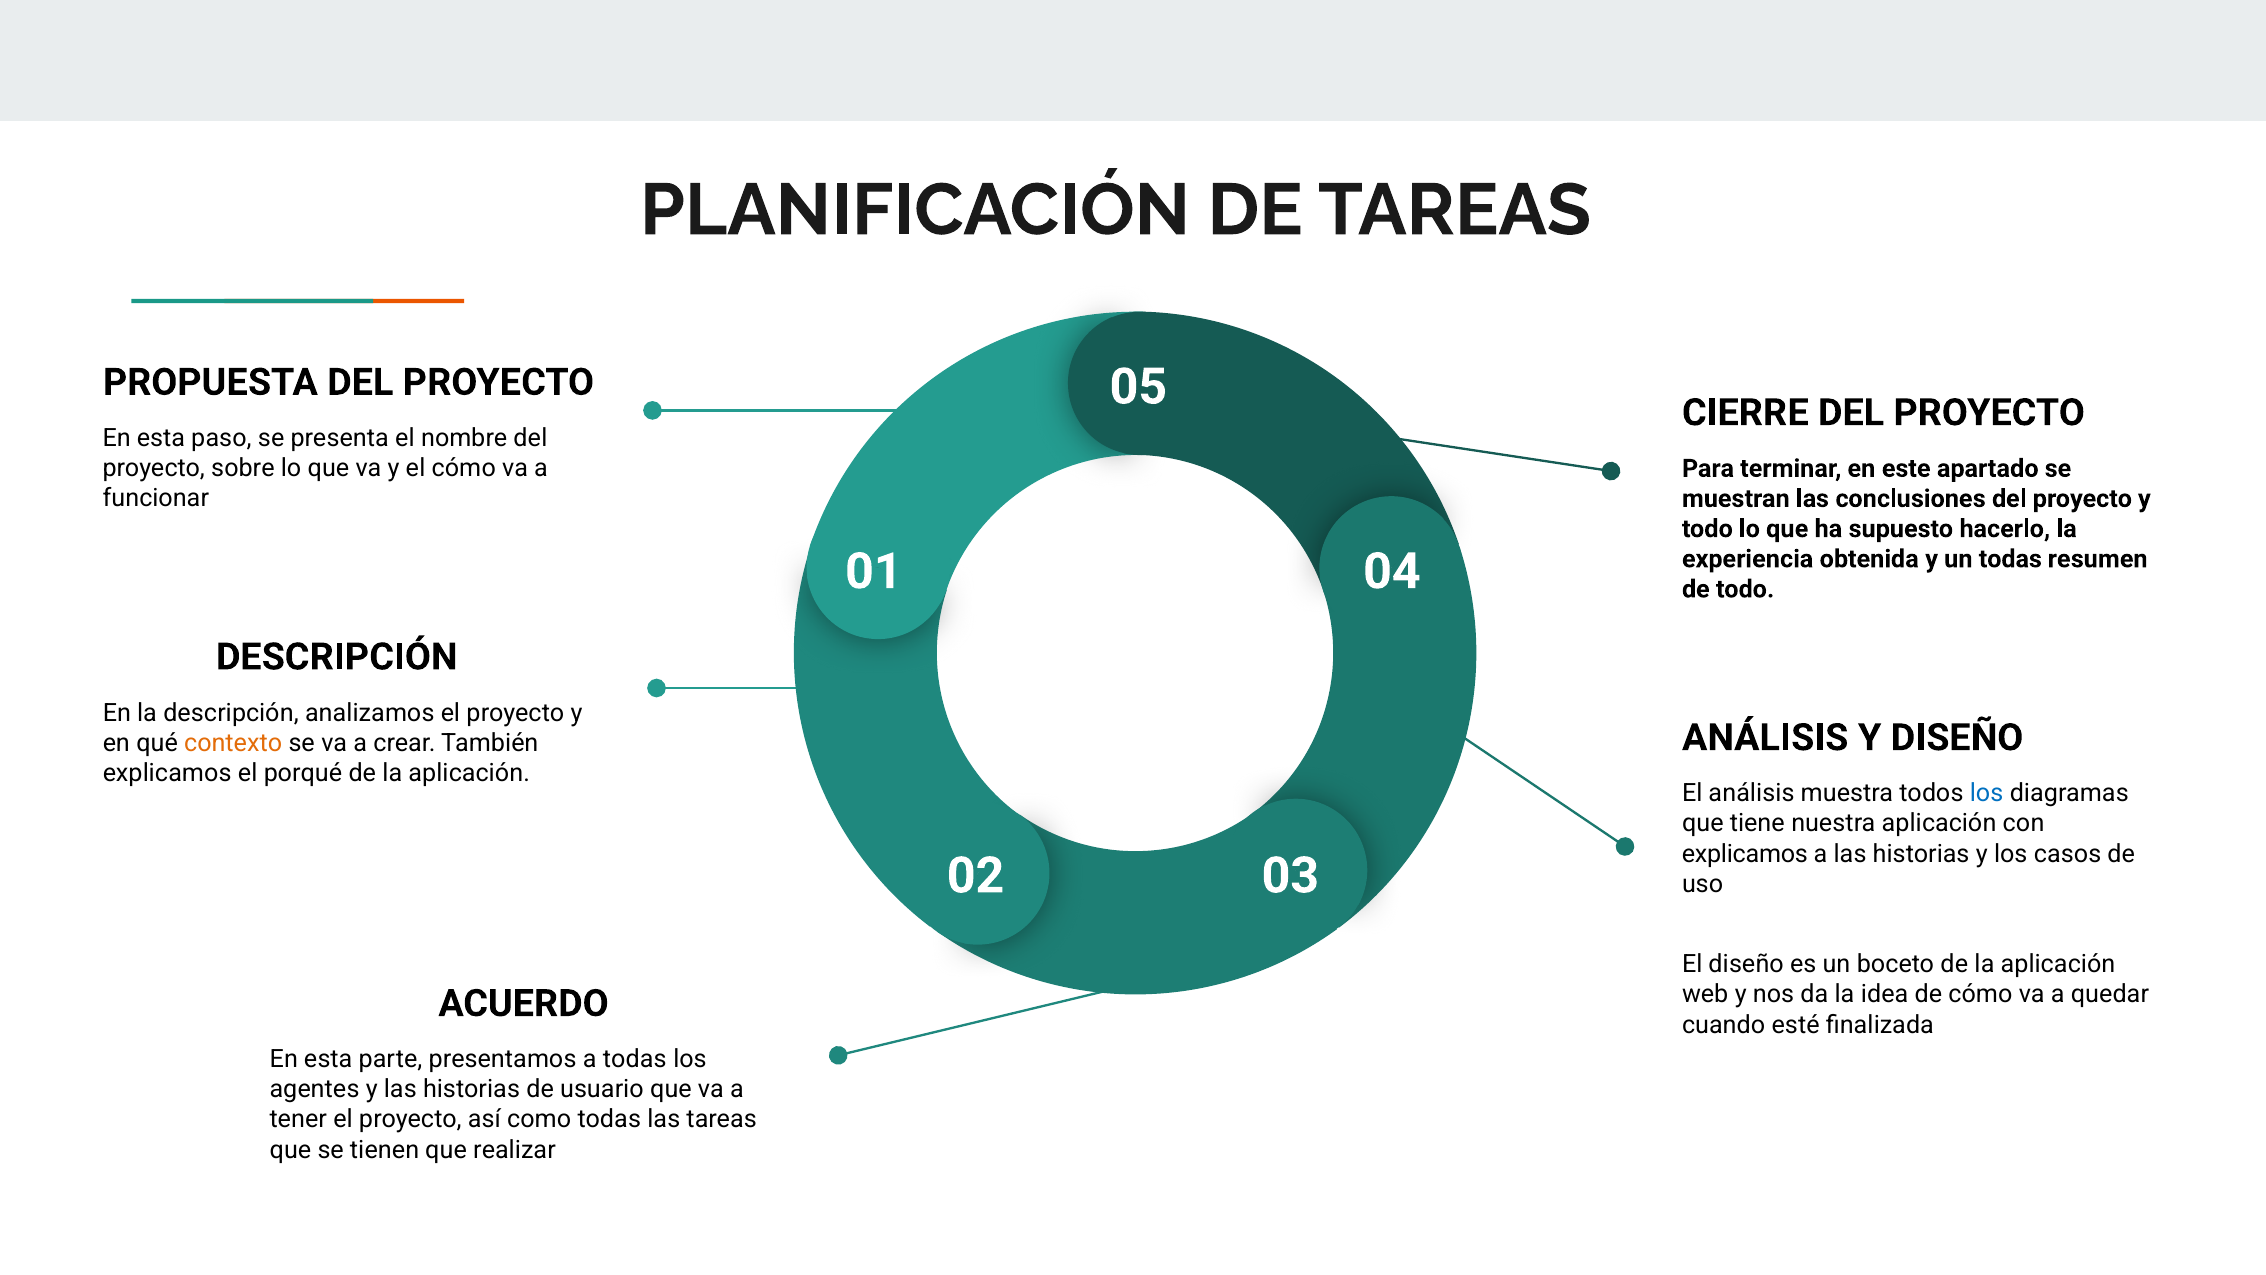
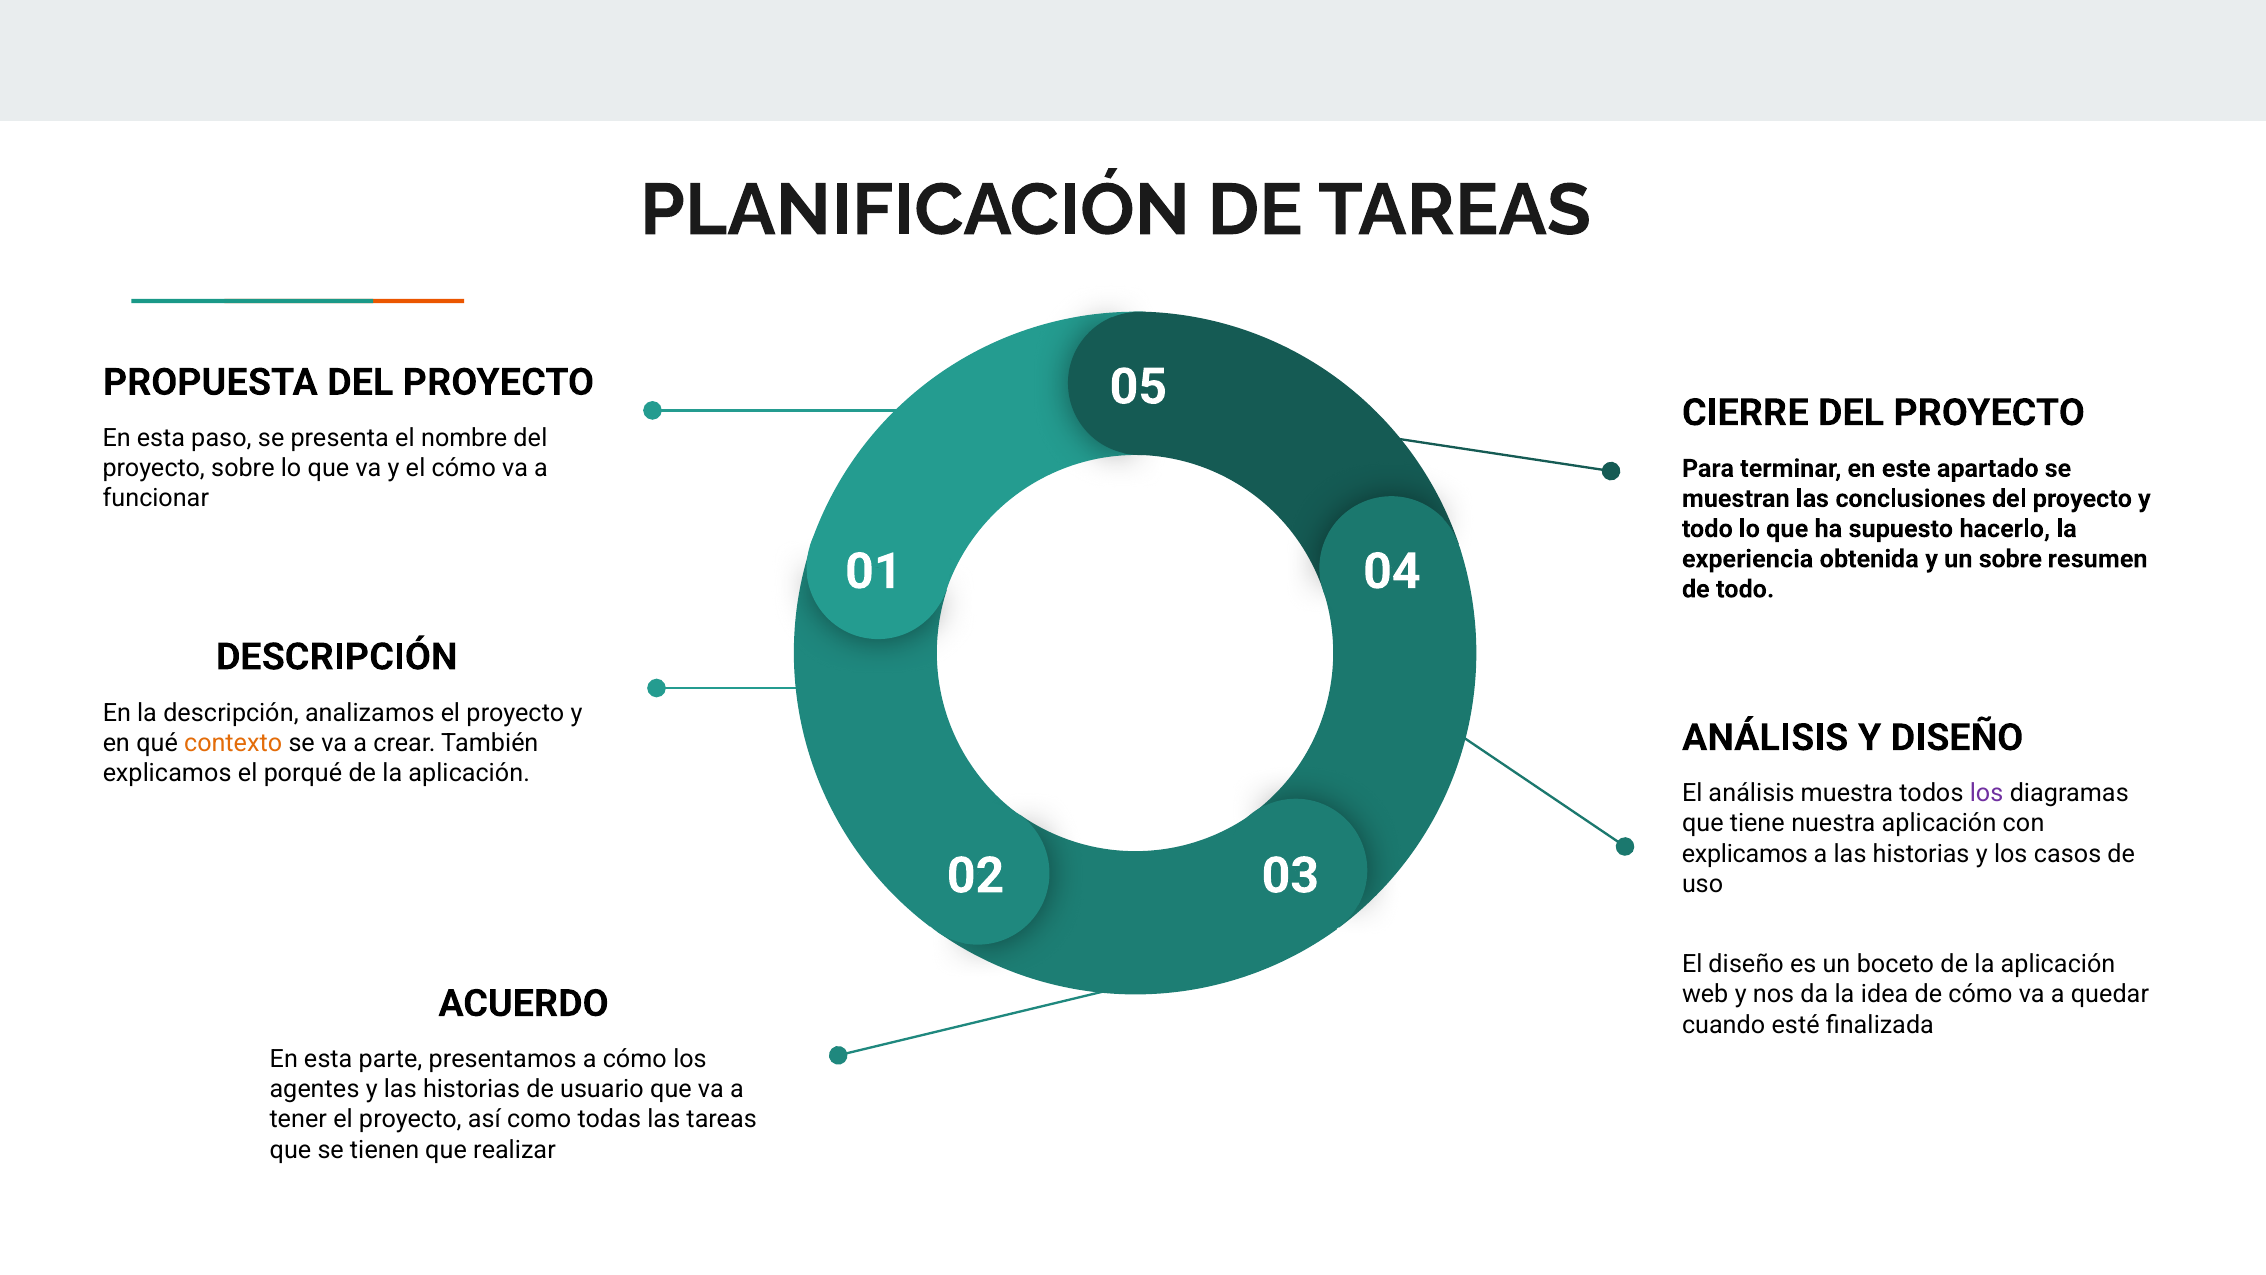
un todas: todas -> sobre (2010, 559)
los colour: blue -> purple (1987, 793)
a todas: todas -> cómo (635, 1059)
